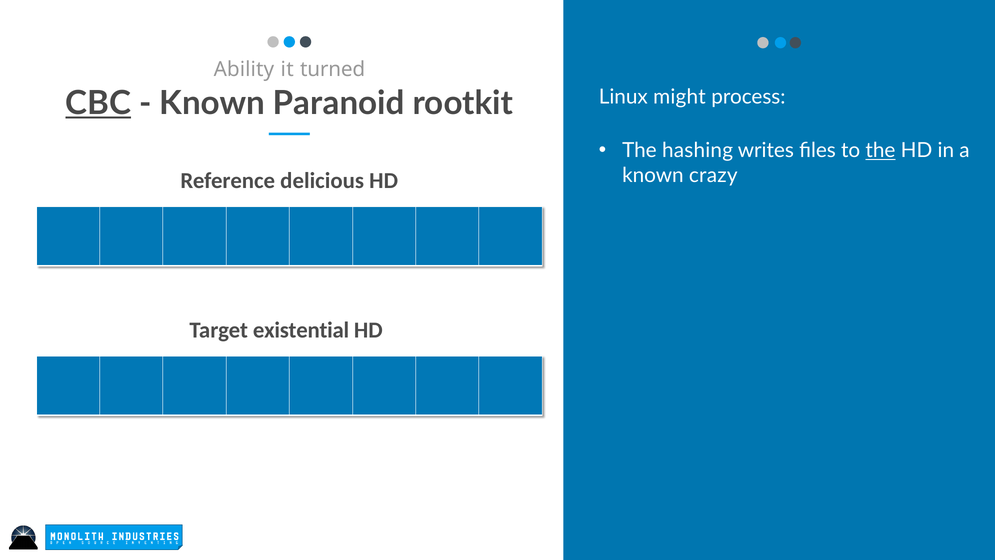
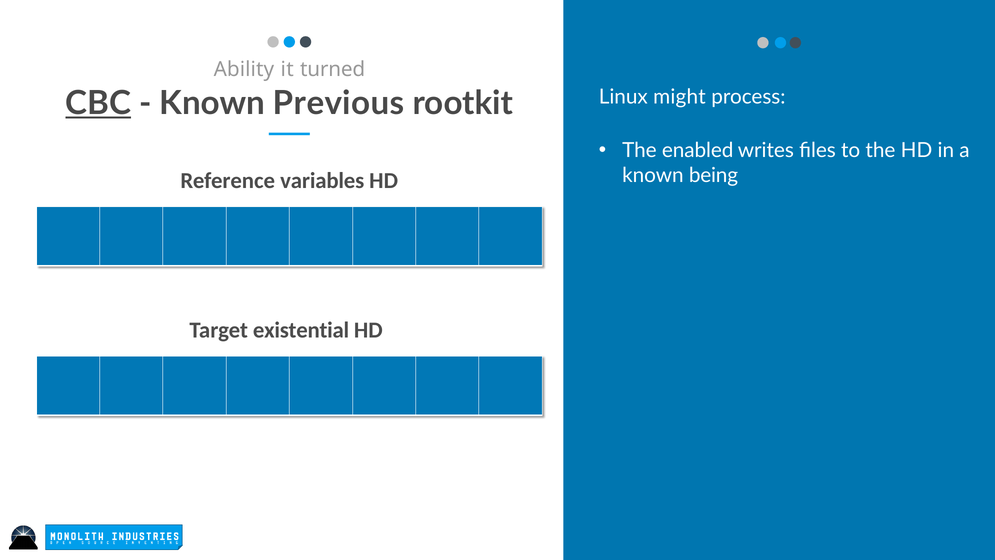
Paranoid: Paranoid -> Previous (339, 103)
hashing: hashing -> enabled (698, 151)
the underline: present -> none (880, 151)
crazy: crazy -> being (713, 175)
delicious: delicious -> variables (322, 181)
